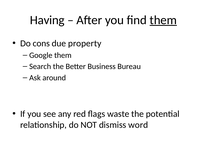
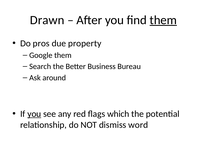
Having: Having -> Drawn (47, 20)
cons: cons -> pros (41, 43)
you underline: none -> present (34, 114)
waste: waste -> which (118, 114)
